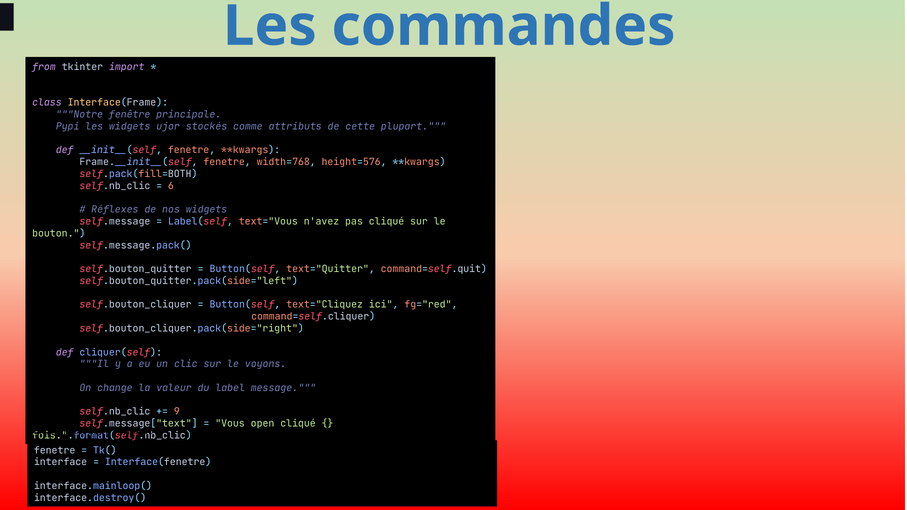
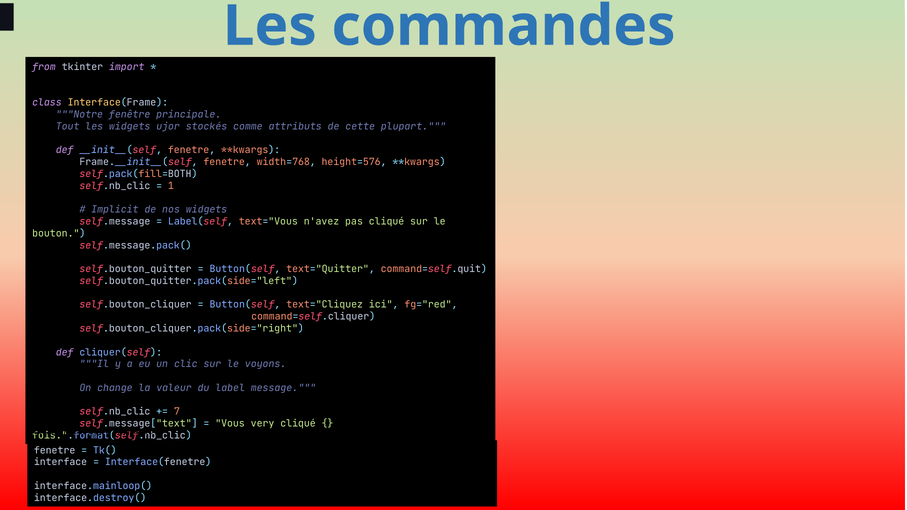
Pypi: Pypi -> Tout (68, 126)
6: 6 -> 1 (171, 186)
Réflexes: Réflexes -> Implicit (115, 210)
9: 9 -> 7 (177, 412)
open: open -> very (263, 424)
